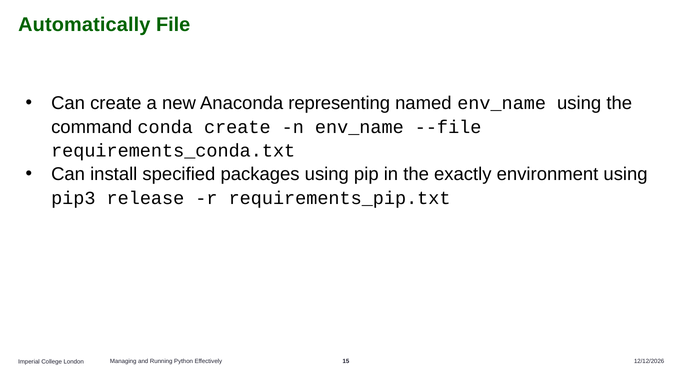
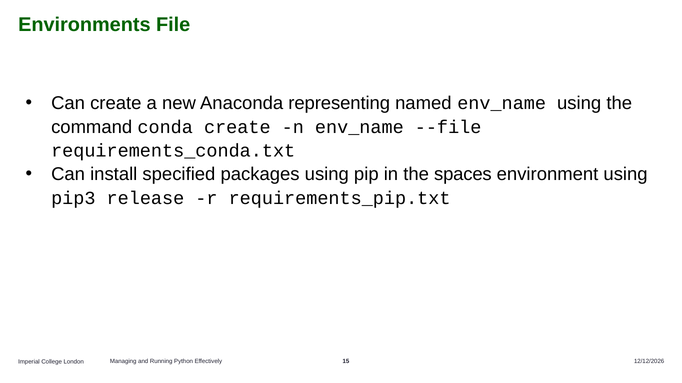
Automatically: Automatically -> Environments (84, 25)
exactly: exactly -> spaces (463, 175)
